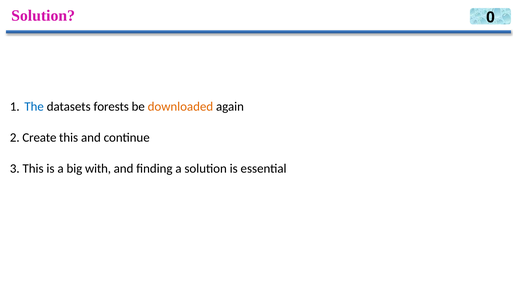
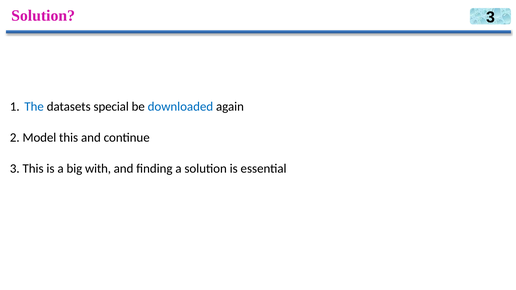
Solution 0: 0 -> 3 (490, 17)
forests: forests -> special (111, 107)
downloaded colour: orange -> blue (180, 107)
Create: Create -> Model (39, 138)
